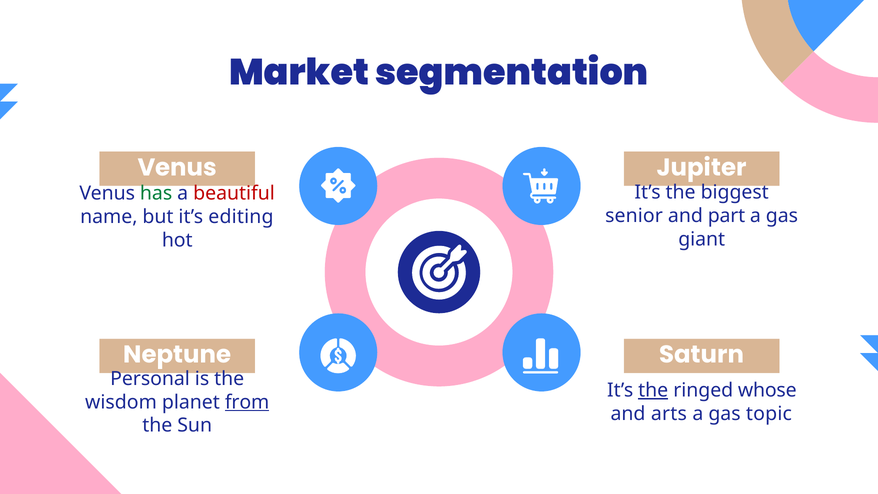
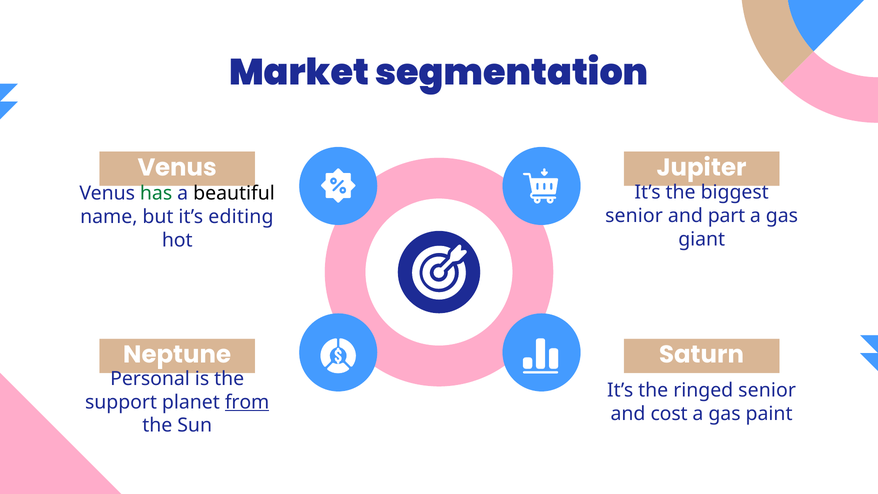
beautiful colour: red -> black (234, 193)
the underline: present -> none (653, 390)
ringed whose: whose -> senior (767, 390)
wisdom: wisdom -> support (121, 402)
arts: arts -> cost (669, 414)
topic: topic -> paint (769, 414)
